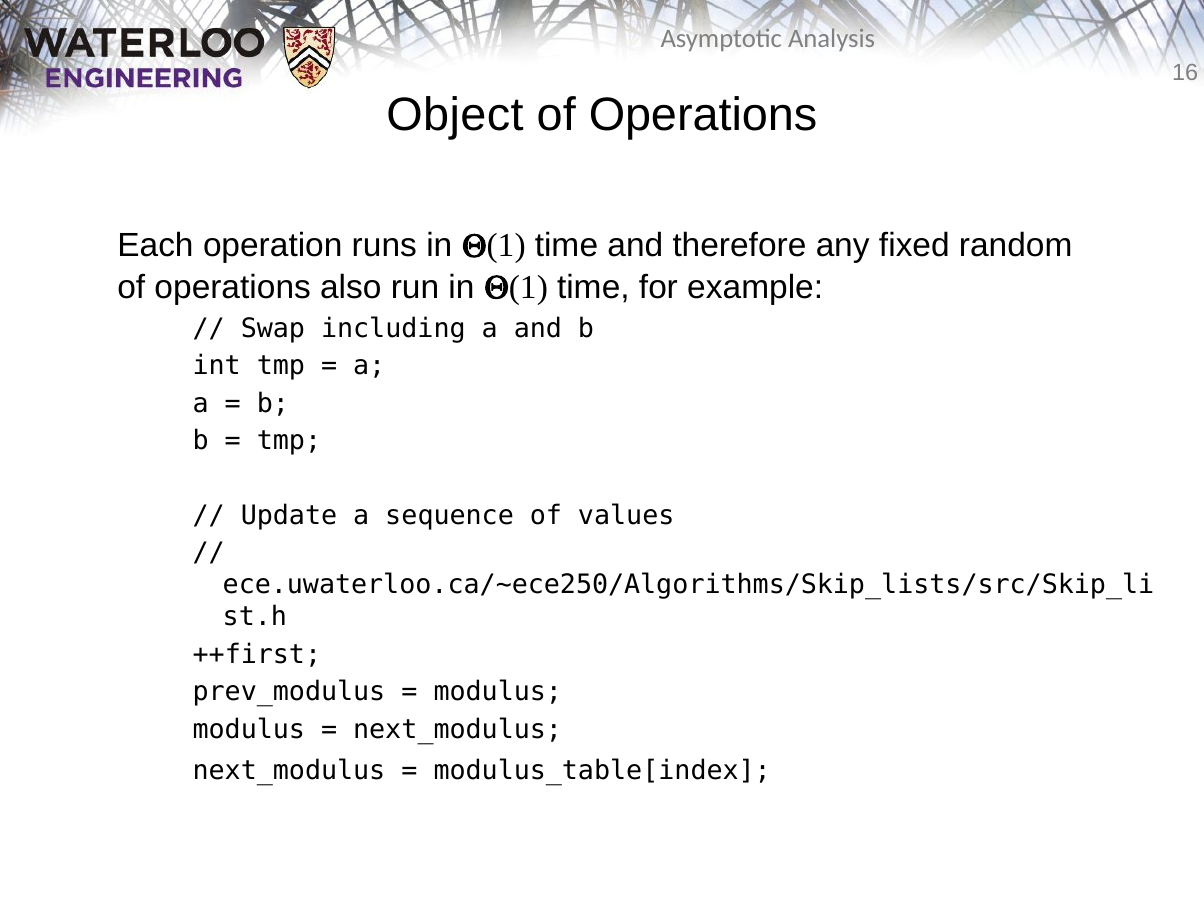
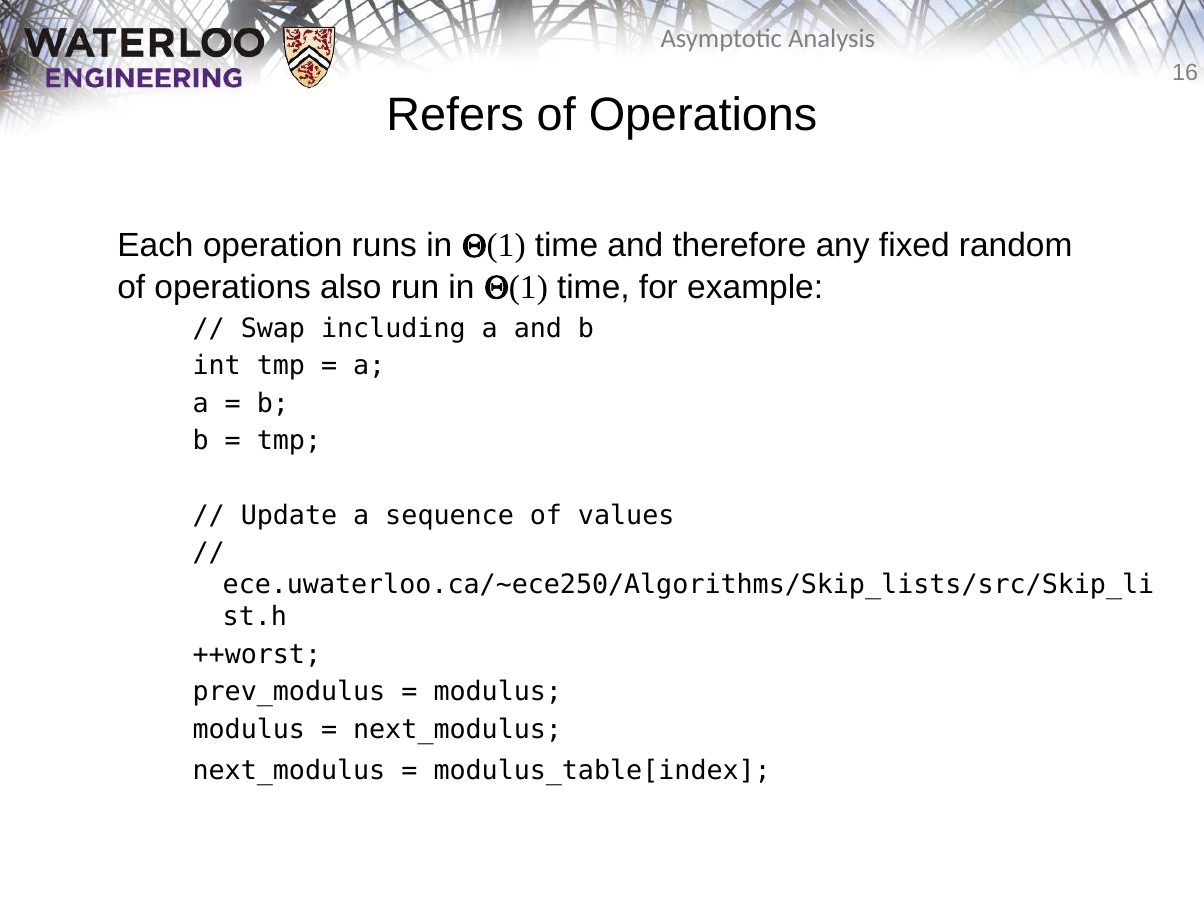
Object: Object -> Refers (455, 115)
++first: ++first -> ++worst (257, 655)
